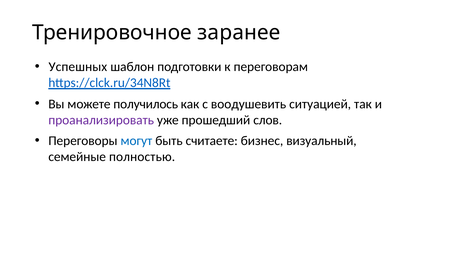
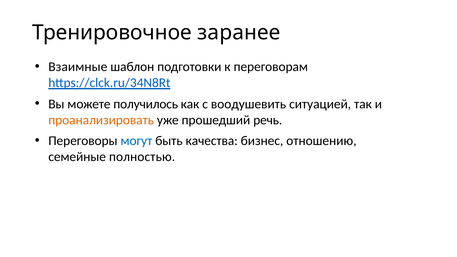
Успешных: Успешных -> Взаимные (78, 67)
проанализировать colour: purple -> orange (101, 120)
слов: слов -> речь (268, 120)
считаете: считаете -> качества (212, 141)
визуальный: визуальный -> отношению (321, 141)
